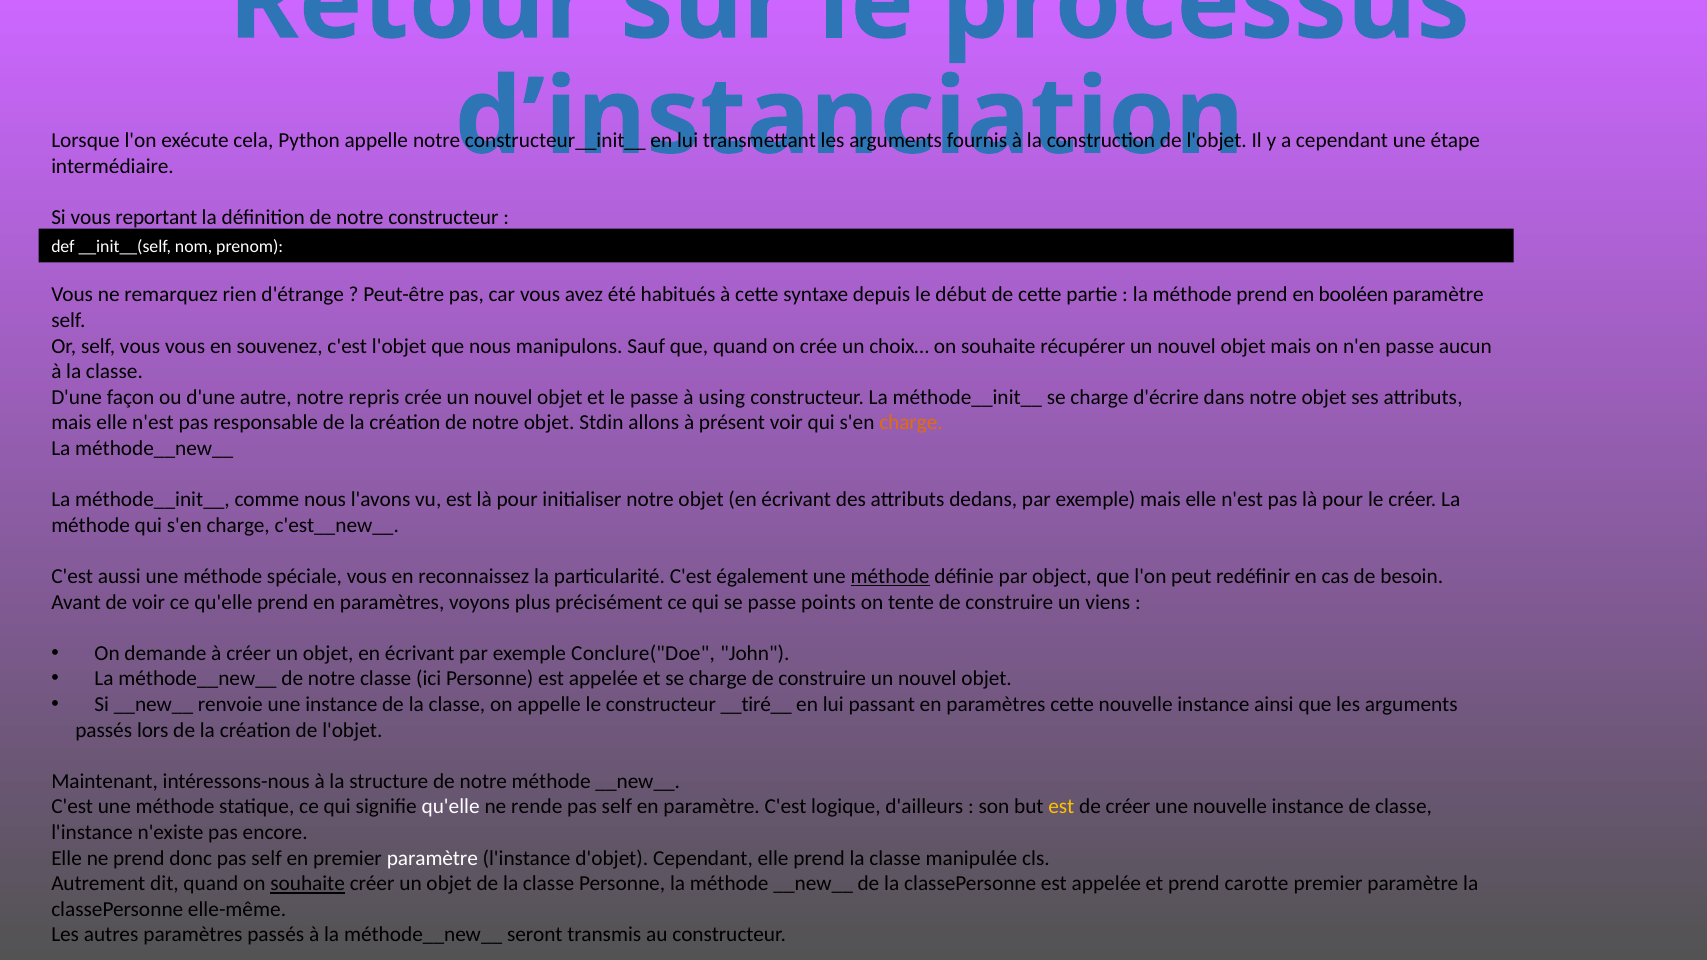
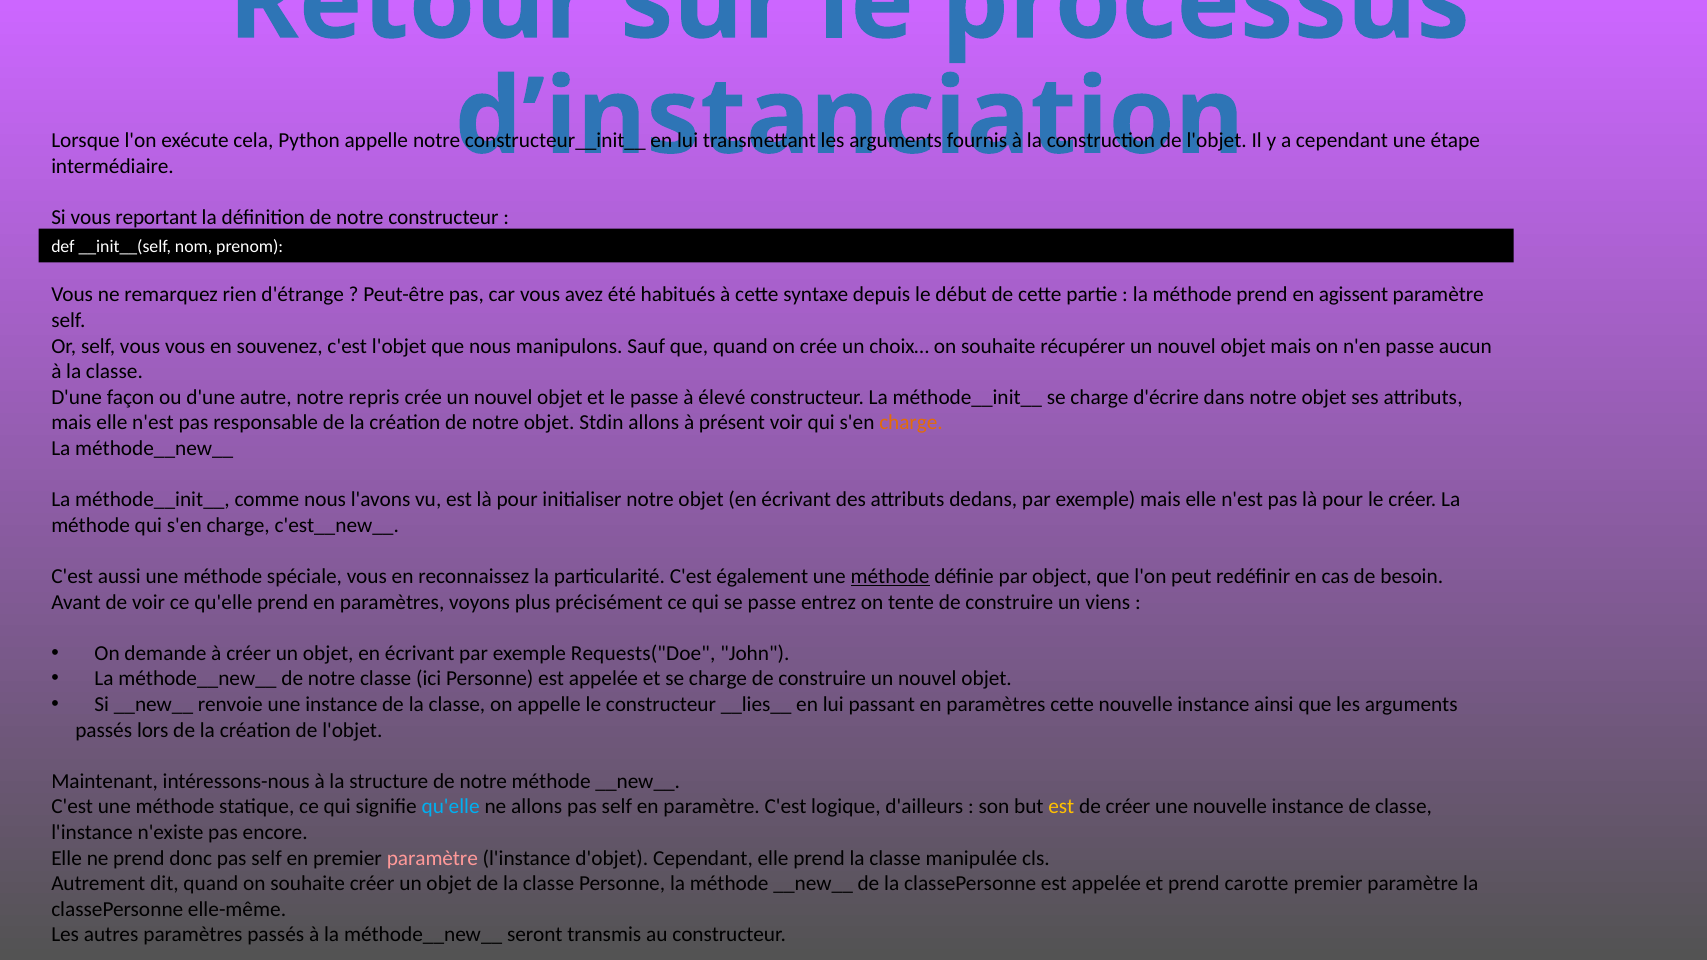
booléen: booléen -> agissent (1354, 295)
using: using -> élevé (722, 397)
points: points -> entrez (829, 602)
Conclure("Doe: Conclure("Doe -> Requests("Doe (643, 653)
__tiré__: __tiré__ -> __lies__ (756, 705)
qu'elle colour: white -> light blue (451, 807)
ne rende: rende -> allons (537, 807)
paramètre colour: white -> pink (432, 858)
souhaite underline: present -> none (308, 884)
